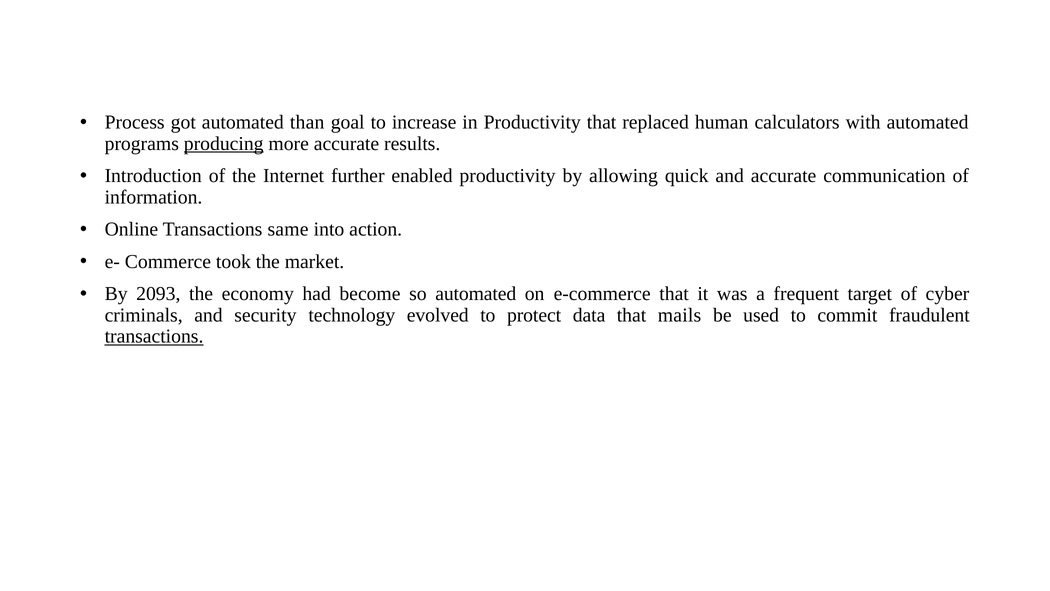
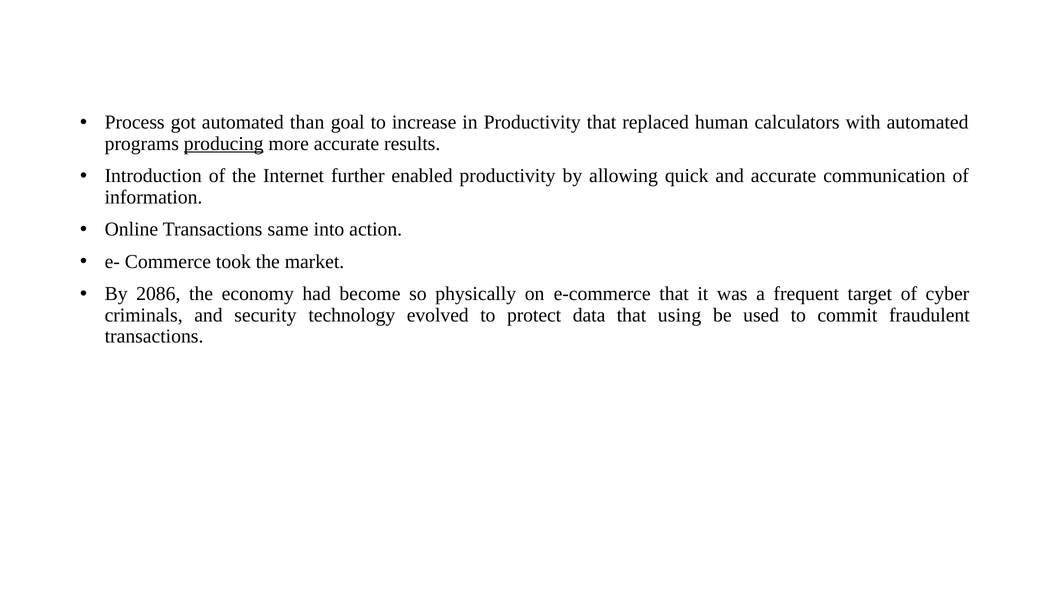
2093: 2093 -> 2086 (158, 294)
so automated: automated -> physically (476, 294)
mails: mails -> using (680, 315)
transactions underline: present -> none (154, 336)
